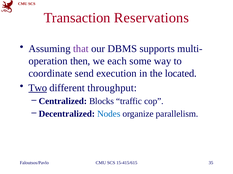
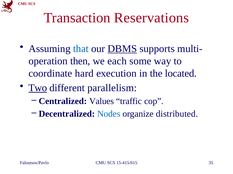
that colour: purple -> blue (81, 49)
DBMS underline: none -> present (122, 49)
send: send -> hard (84, 74)
throughput: throughput -> parallelism (112, 88)
Blocks: Blocks -> Values (102, 102)
parallelism: parallelism -> distributed (177, 114)
